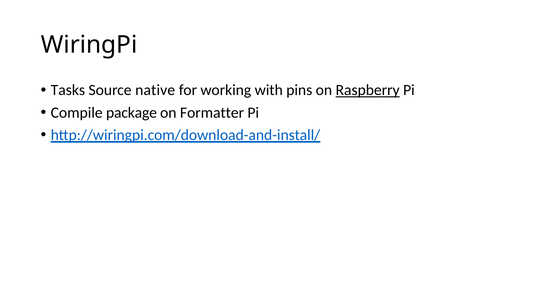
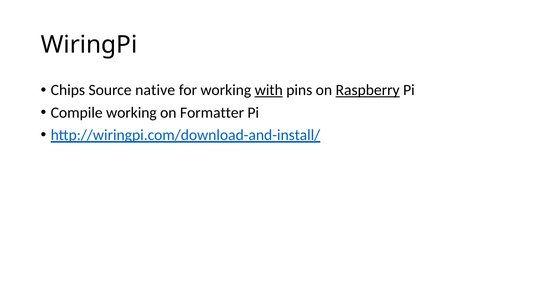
Tasks: Tasks -> Chips (68, 90)
with underline: none -> present (269, 90)
Compile package: package -> working (131, 113)
